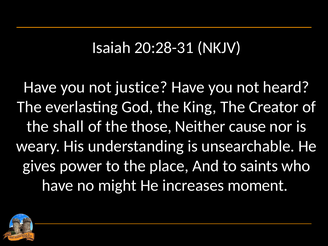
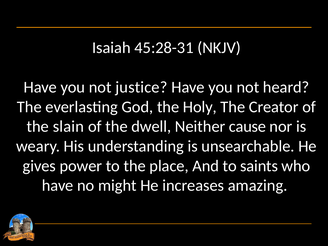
20:28-31: 20:28-31 -> 45:28-31 (164, 48)
King: King -> Holy (200, 107)
shall: shall -> slain (68, 127)
those: those -> dwell (151, 127)
moment: moment -> amazing (258, 186)
